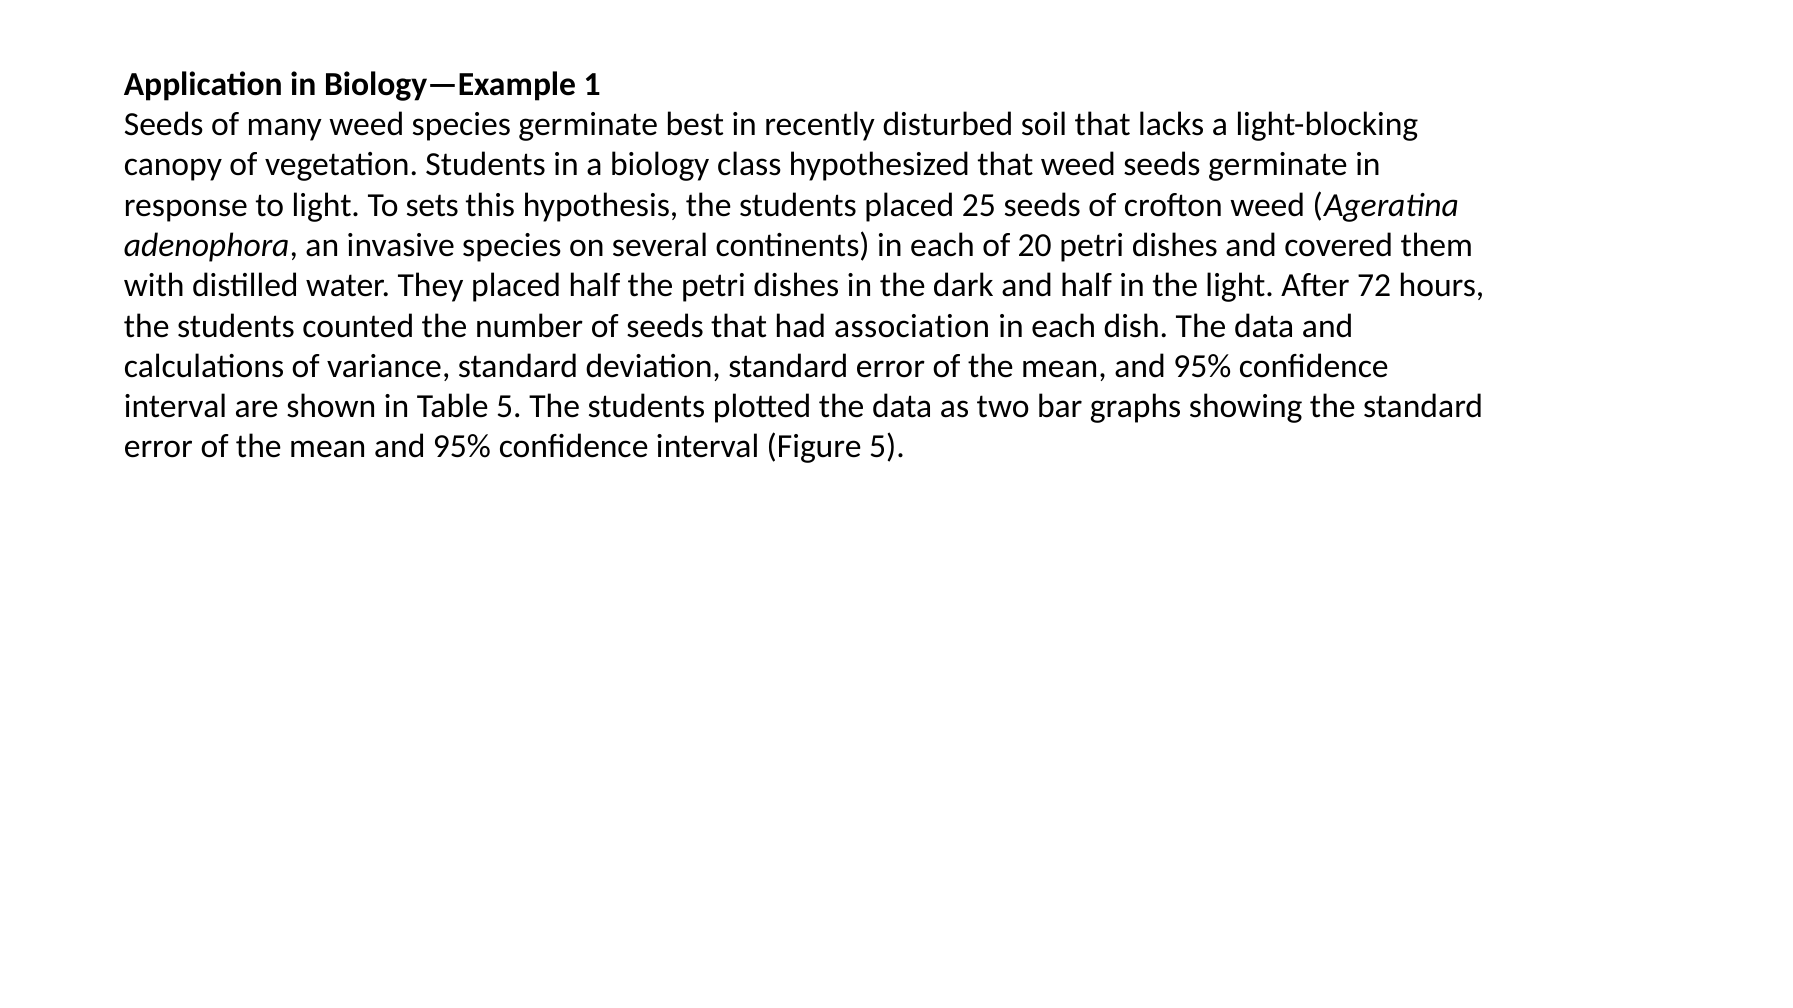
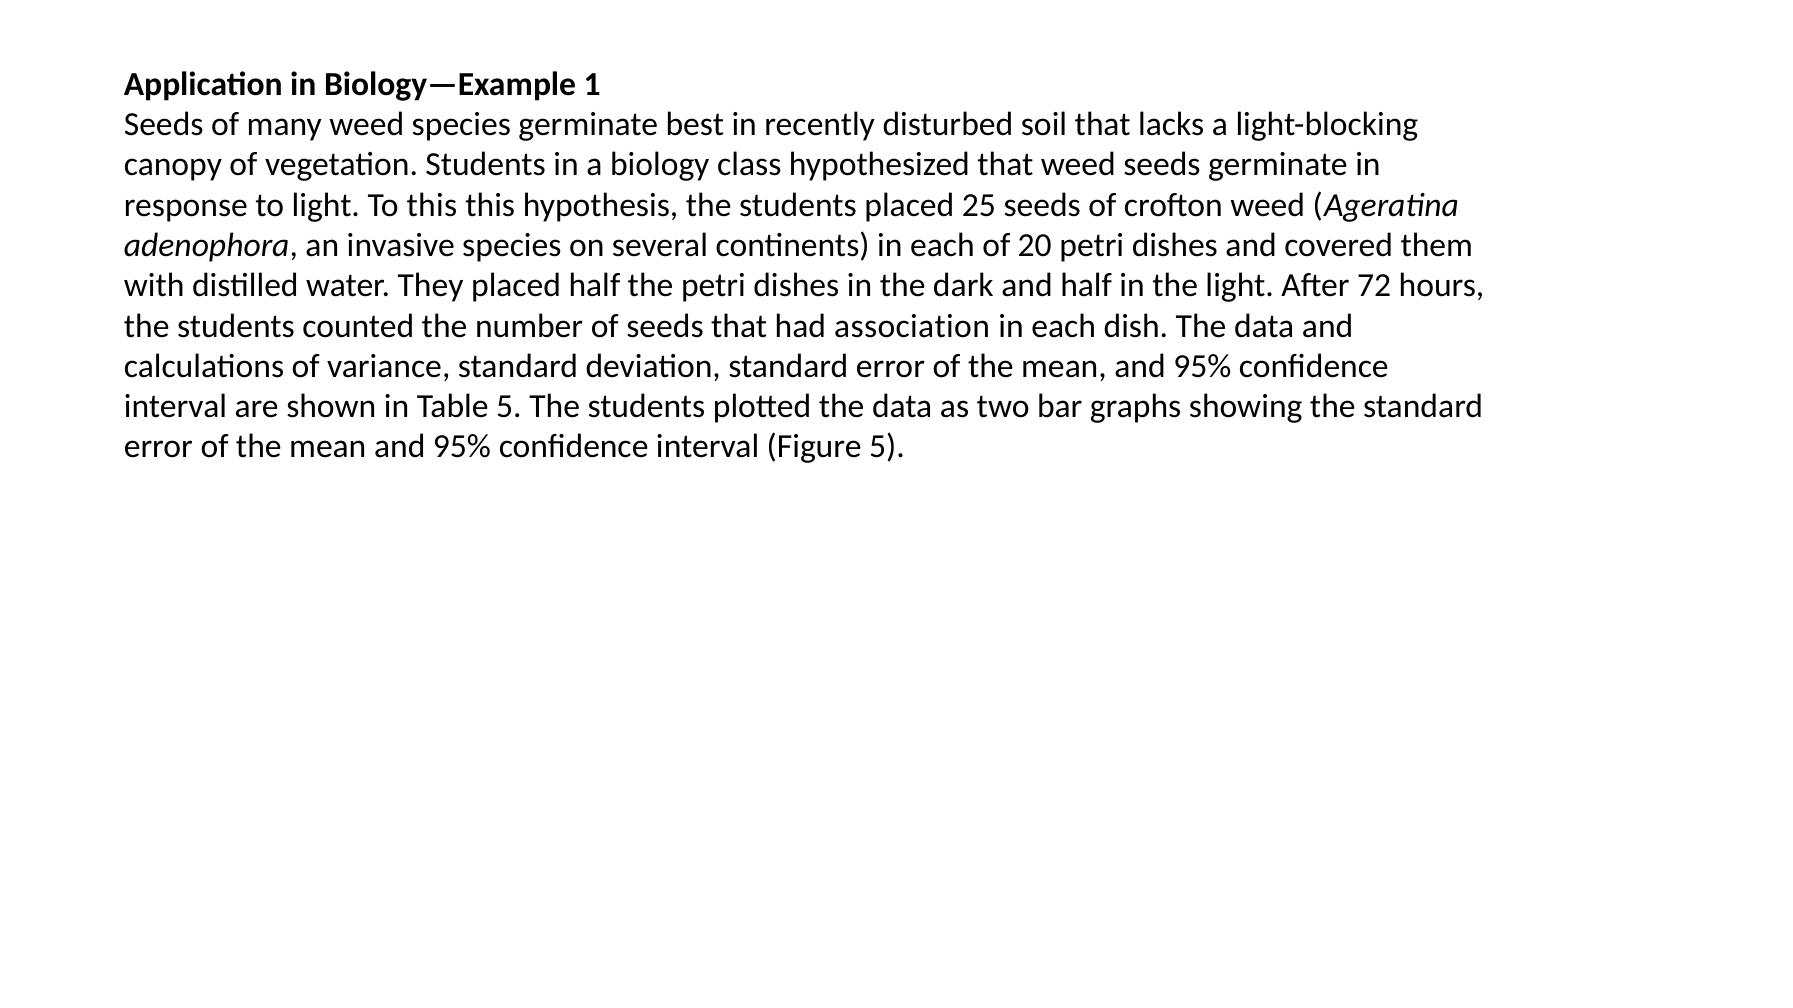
To sets: sets -> this (432, 205)
